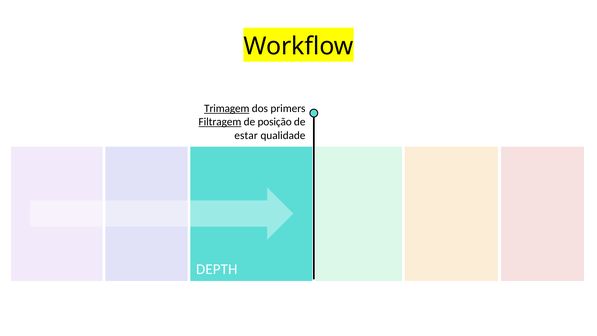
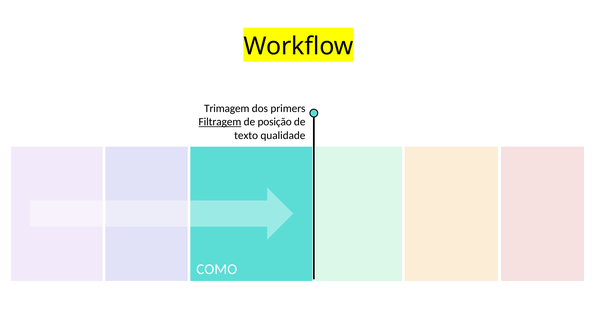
Trimagem underline: present -> none (227, 108)
estar: estar -> texto (246, 135)
DEPTH: DEPTH -> COMO (217, 269)
